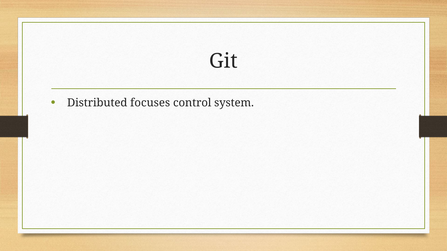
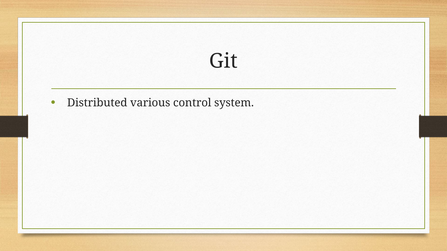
focuses: focuses -> various (150, 103)
